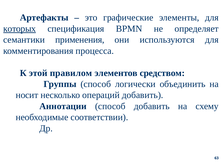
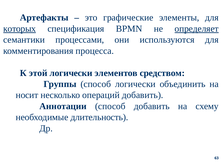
определяет underline: none -> present (197, 29)
применения: применения -> процессами (80, 40)
этой правилом: правилом -> логически (71, 73)
соответствии: соответствии -> длительность (99, 118)
